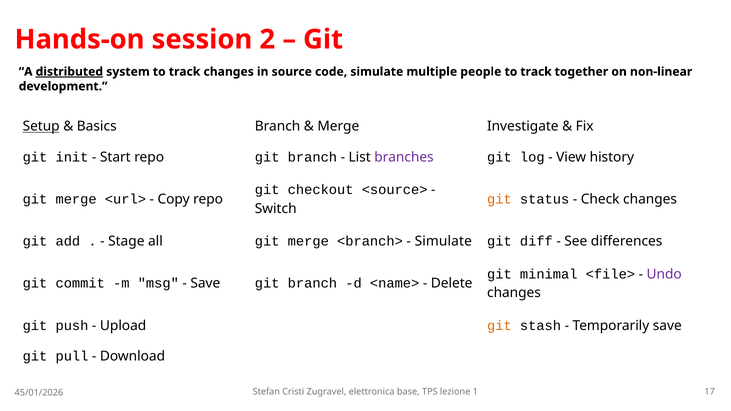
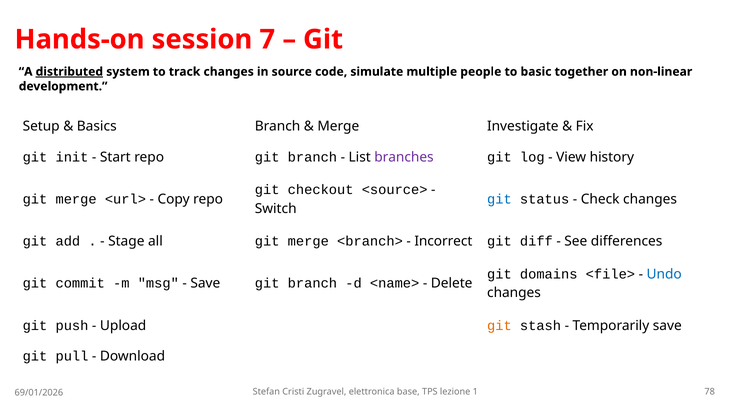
2: 2 -> 7 (267, 39)
people to track: track -> basic (536, 72)
Setup underline: present -> none (41, 126)
git colour: orange -> blue (499, 199)
Simulate: Simulate -> Incorrect (443, 241)
minimal: minimal -> domains (549, 274)
Undo colour: purple -> blue (664, 274)
17: 17 -> 78 (710, 392)
45/01/2026: 45/01/2026 -> 69/01/2026 (39, 393)
